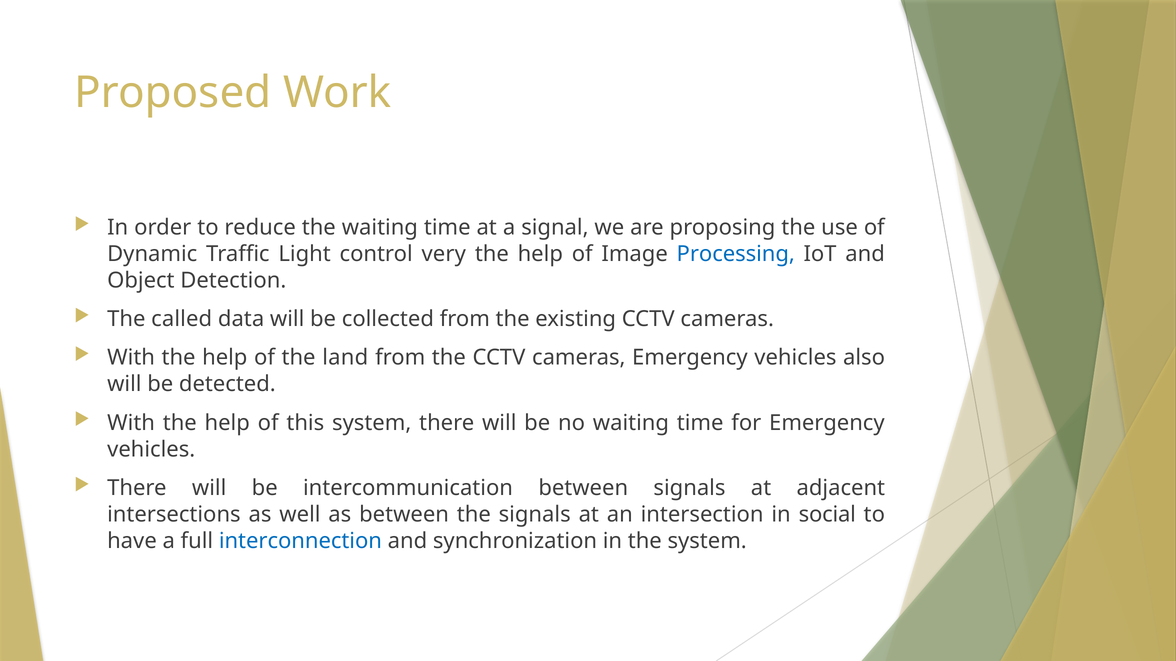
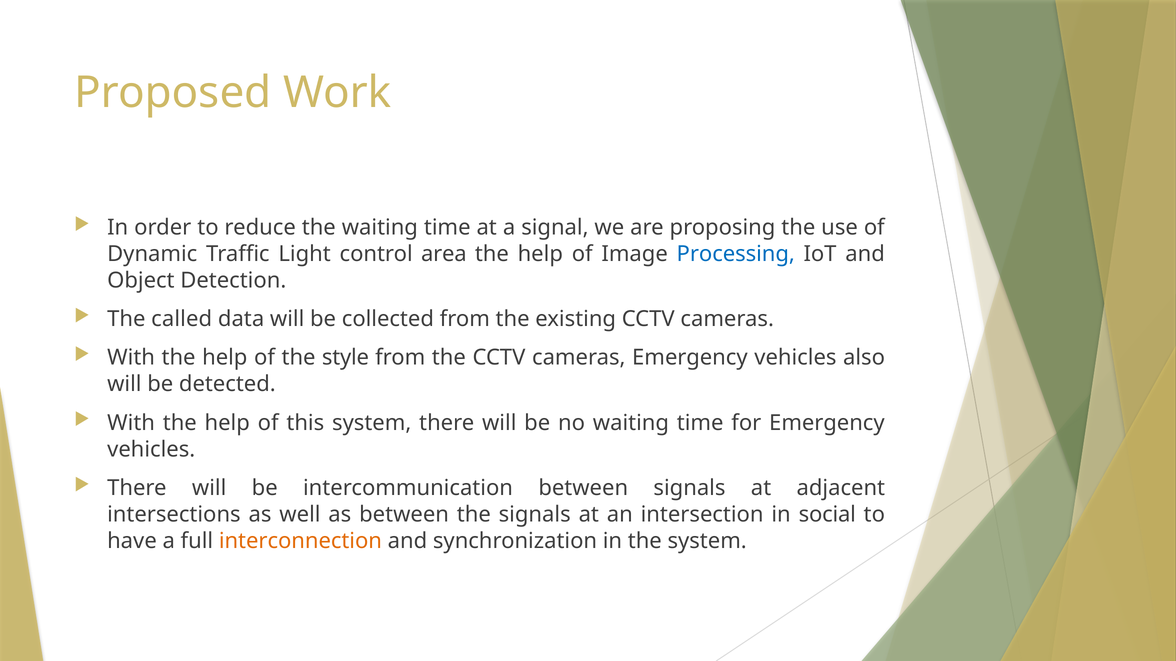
very: very -> area (444, 254)
land: land -> style (345, 358)
interconnection colour: blue -> orange (300, 541)
